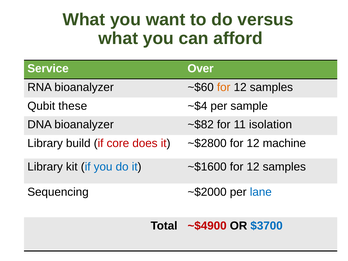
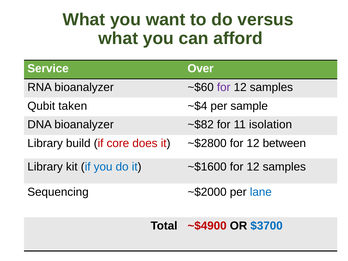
for colour: orange -> purple (224, 87)
these: these -> taken (73, 106)
machine: machine -> between (284, 143)
